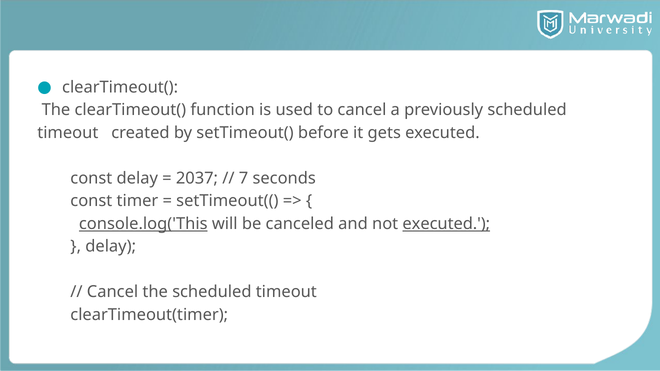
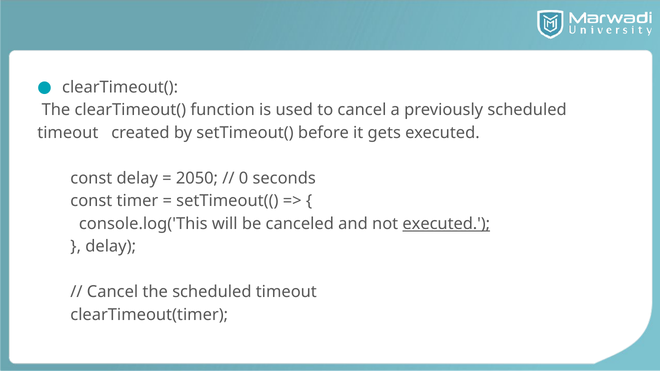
2037: 2037 -> 2050 (197, 178)
7: 7 -> 0 (244, 178)
console.log('This underline: present -> none (143, 224)
